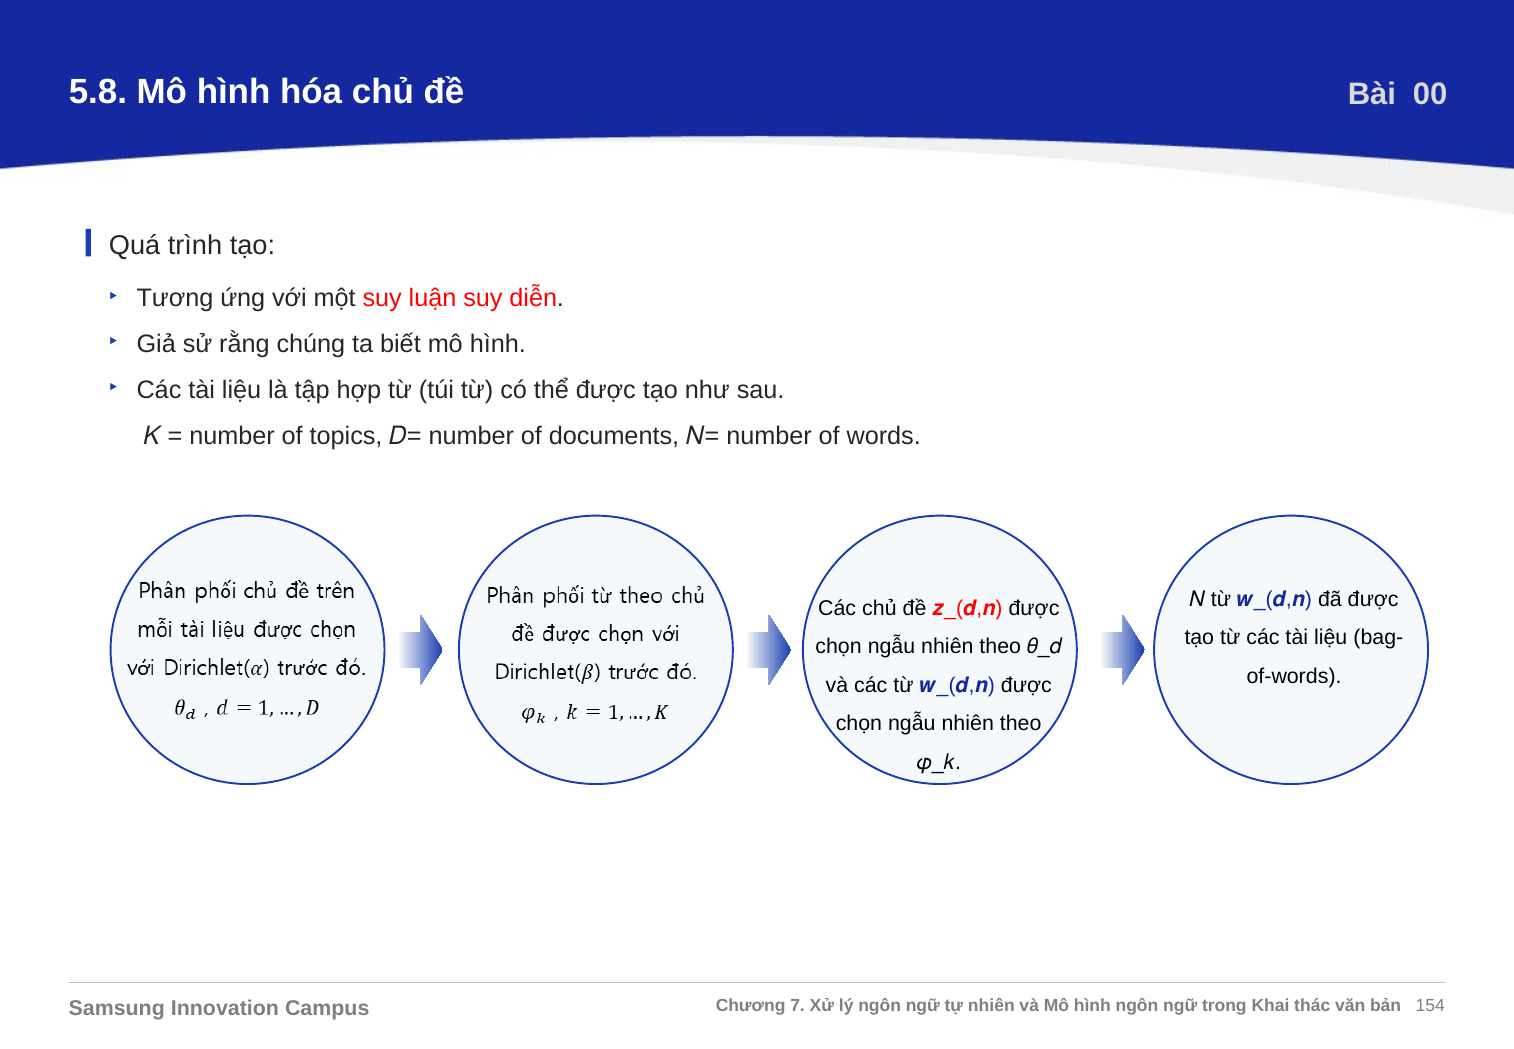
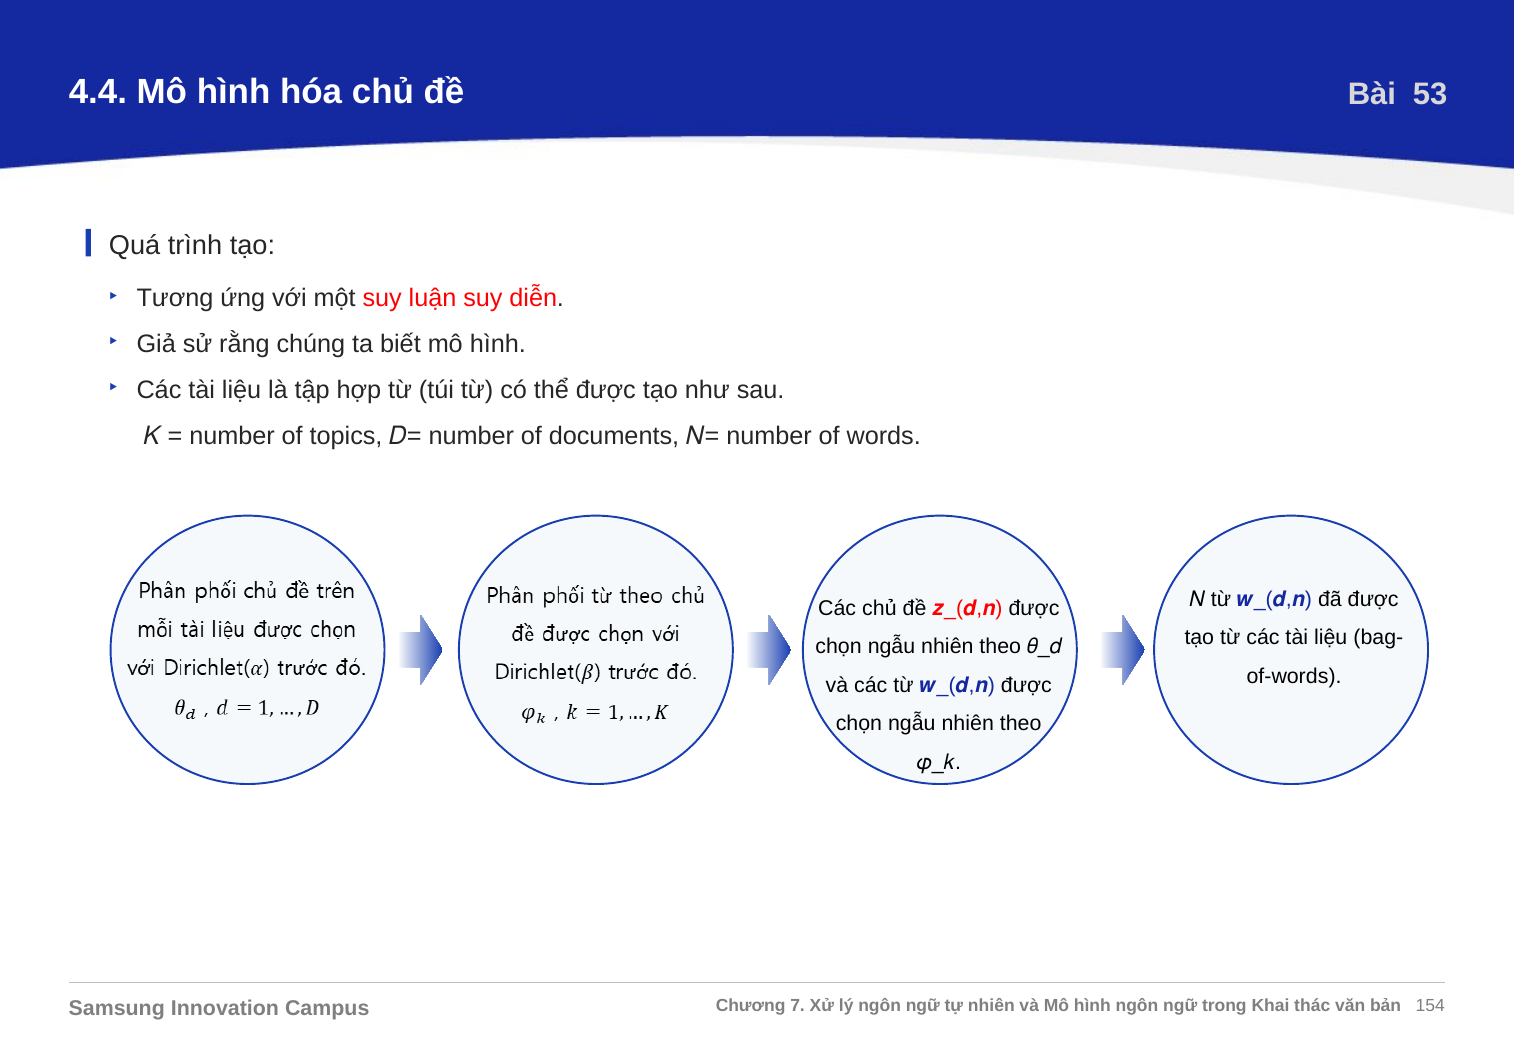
5.8: 5.8 -> 4.4 (98, 92)
00: 00 -> 53 (1430, 94)
